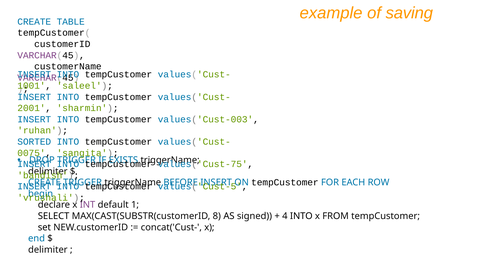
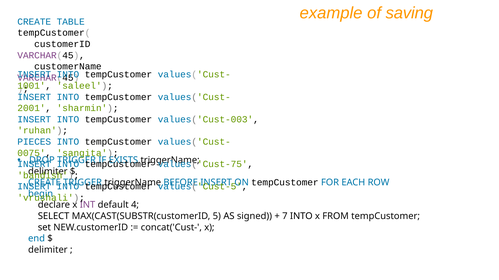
SORTED: SORTED -> PIECES (34, 142)
1: 1 -> 4 (135, 205)
8: 8 -> 5 (217, 217)
4: 4 -> 7 (285, 217)
